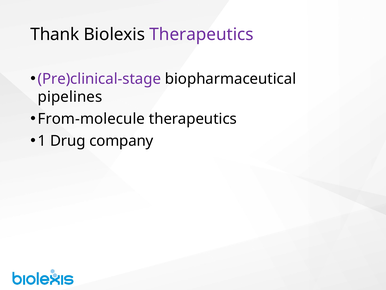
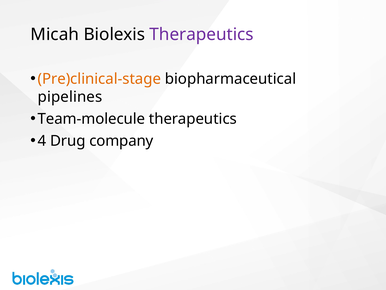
Thank: Thank -> Micah (55, 34)
Pre)clinical-stage colour: purple -> orange (99, 79)
From-molecule: From-molecule -> Team-molecule (91, 119)
1: 1 -> 4 (42, 141)
